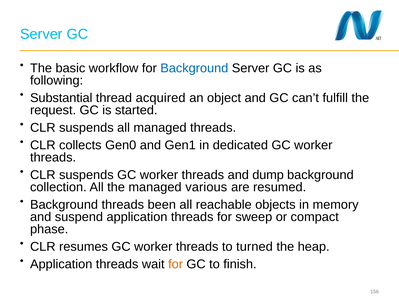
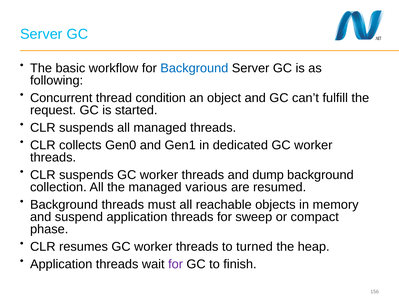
Substantial: Substantial -> Concurrent (61, 98)
acquired: acquired -> condition (161, 98)
been: been -> must (162, 205)
for colour: orange -> purple (176, 264)
